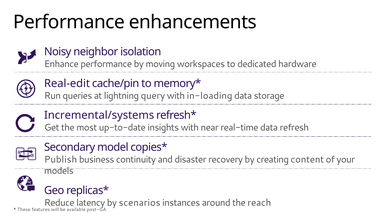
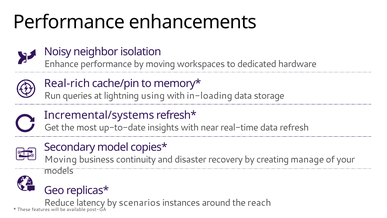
Real-edit: Real-edit -> Real-rich (67, 83)
query: query -> using (153, 96)
Publish: Publish -> Moving (61, 159)
content: content -> manage (307, 159)
